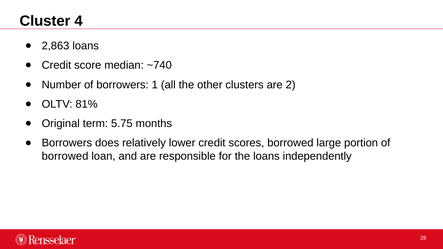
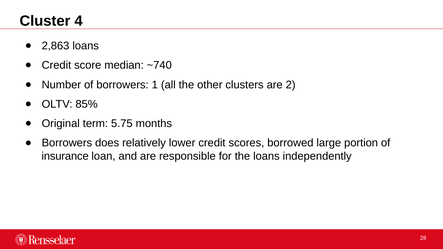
81%: 81% -> 85% (87, 104)
borrowed: borrowed -> insurance (65, 156)
